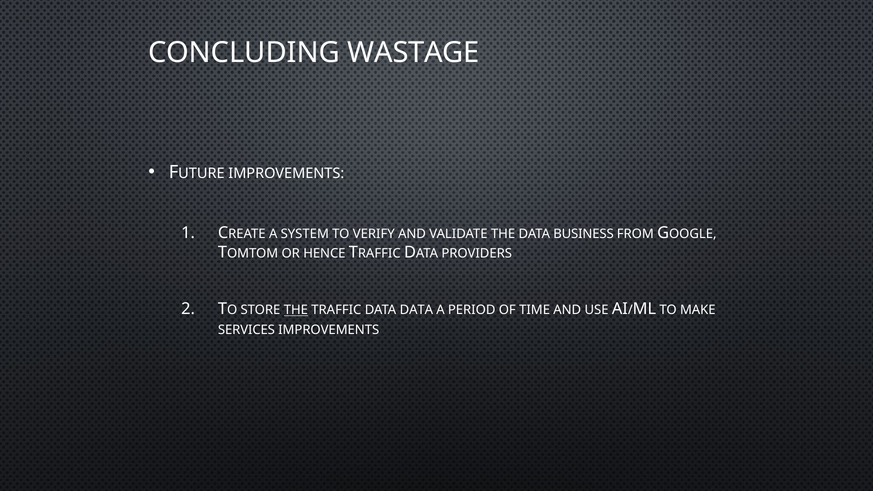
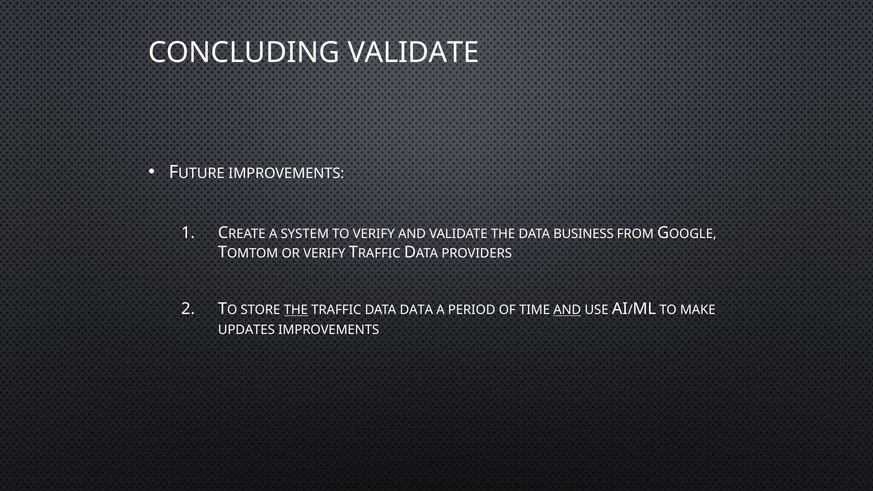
CONCLUDING WASTAGE: WASTAGE -> VALIDATE (413, 53)
OR HENCE: HENCE -> VERIFY (324, 253)
AND underline: none -> present (567, 310)
SERVICES: SERVICES -> UPDATES (246, 330)
